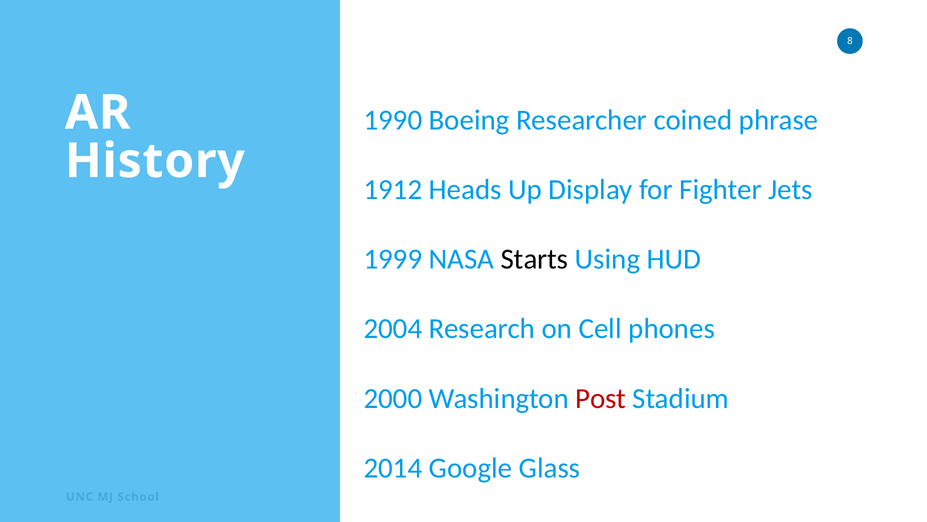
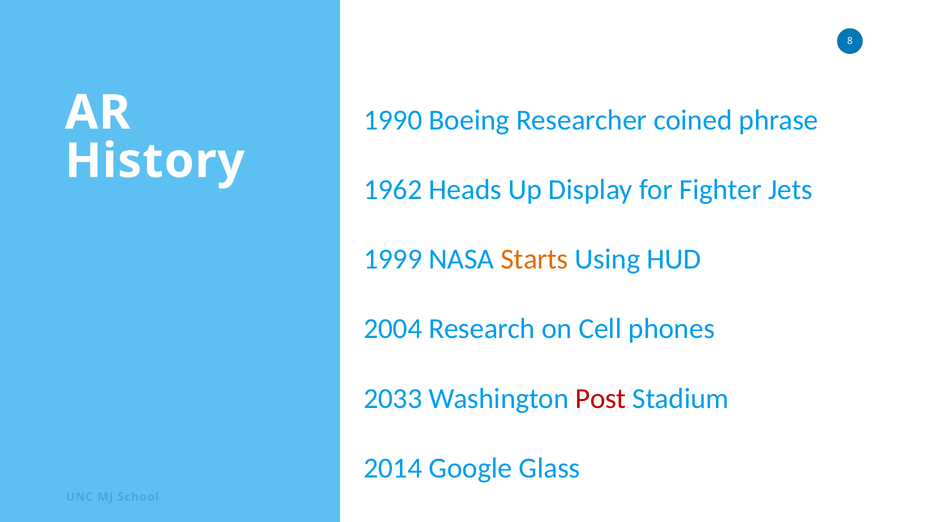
1912: 1912 -> 1962 (393, 190)
Starts colour: black -> orange (534, 259)
2000: 2000 -> 2033 (393, 398)
